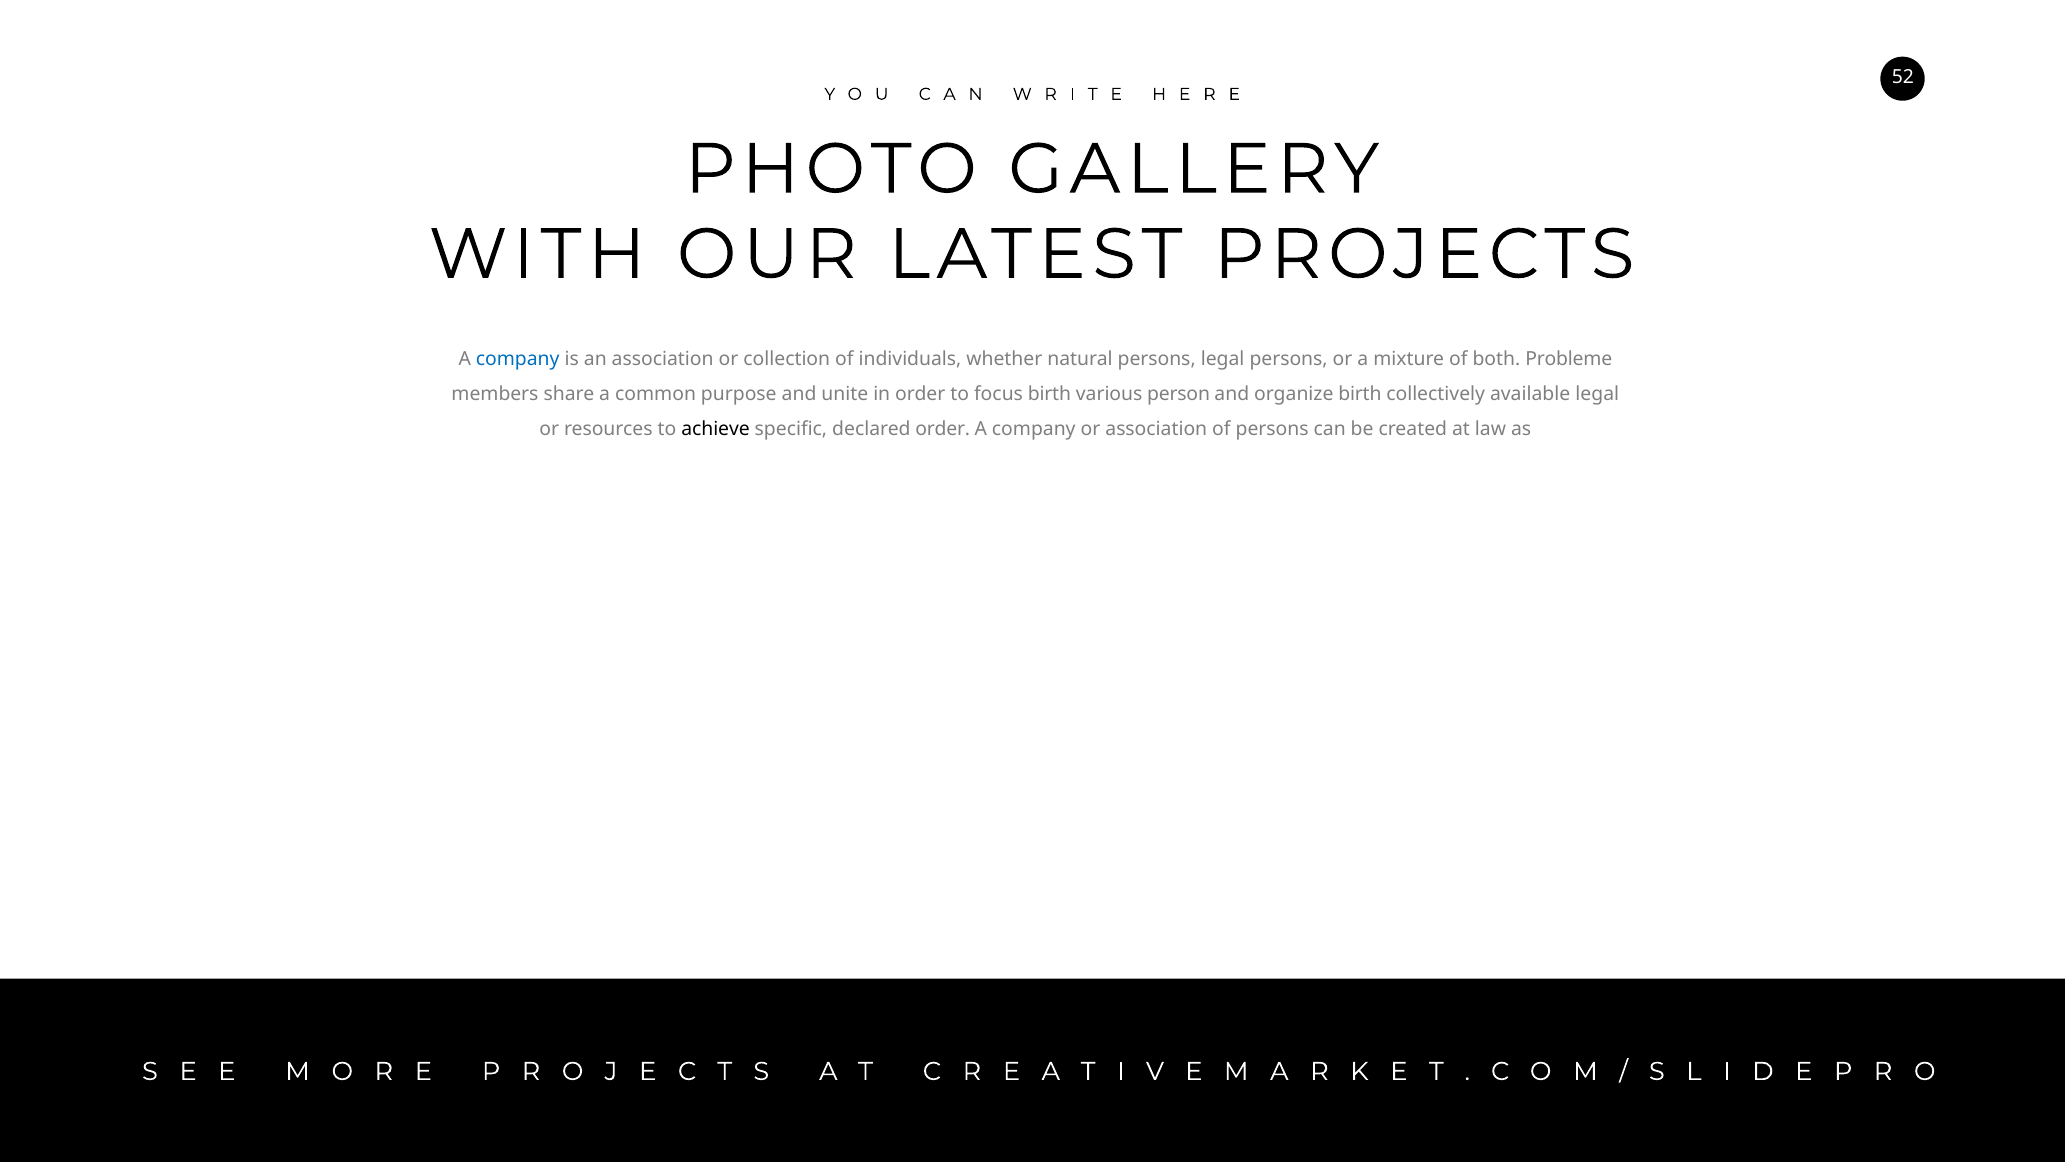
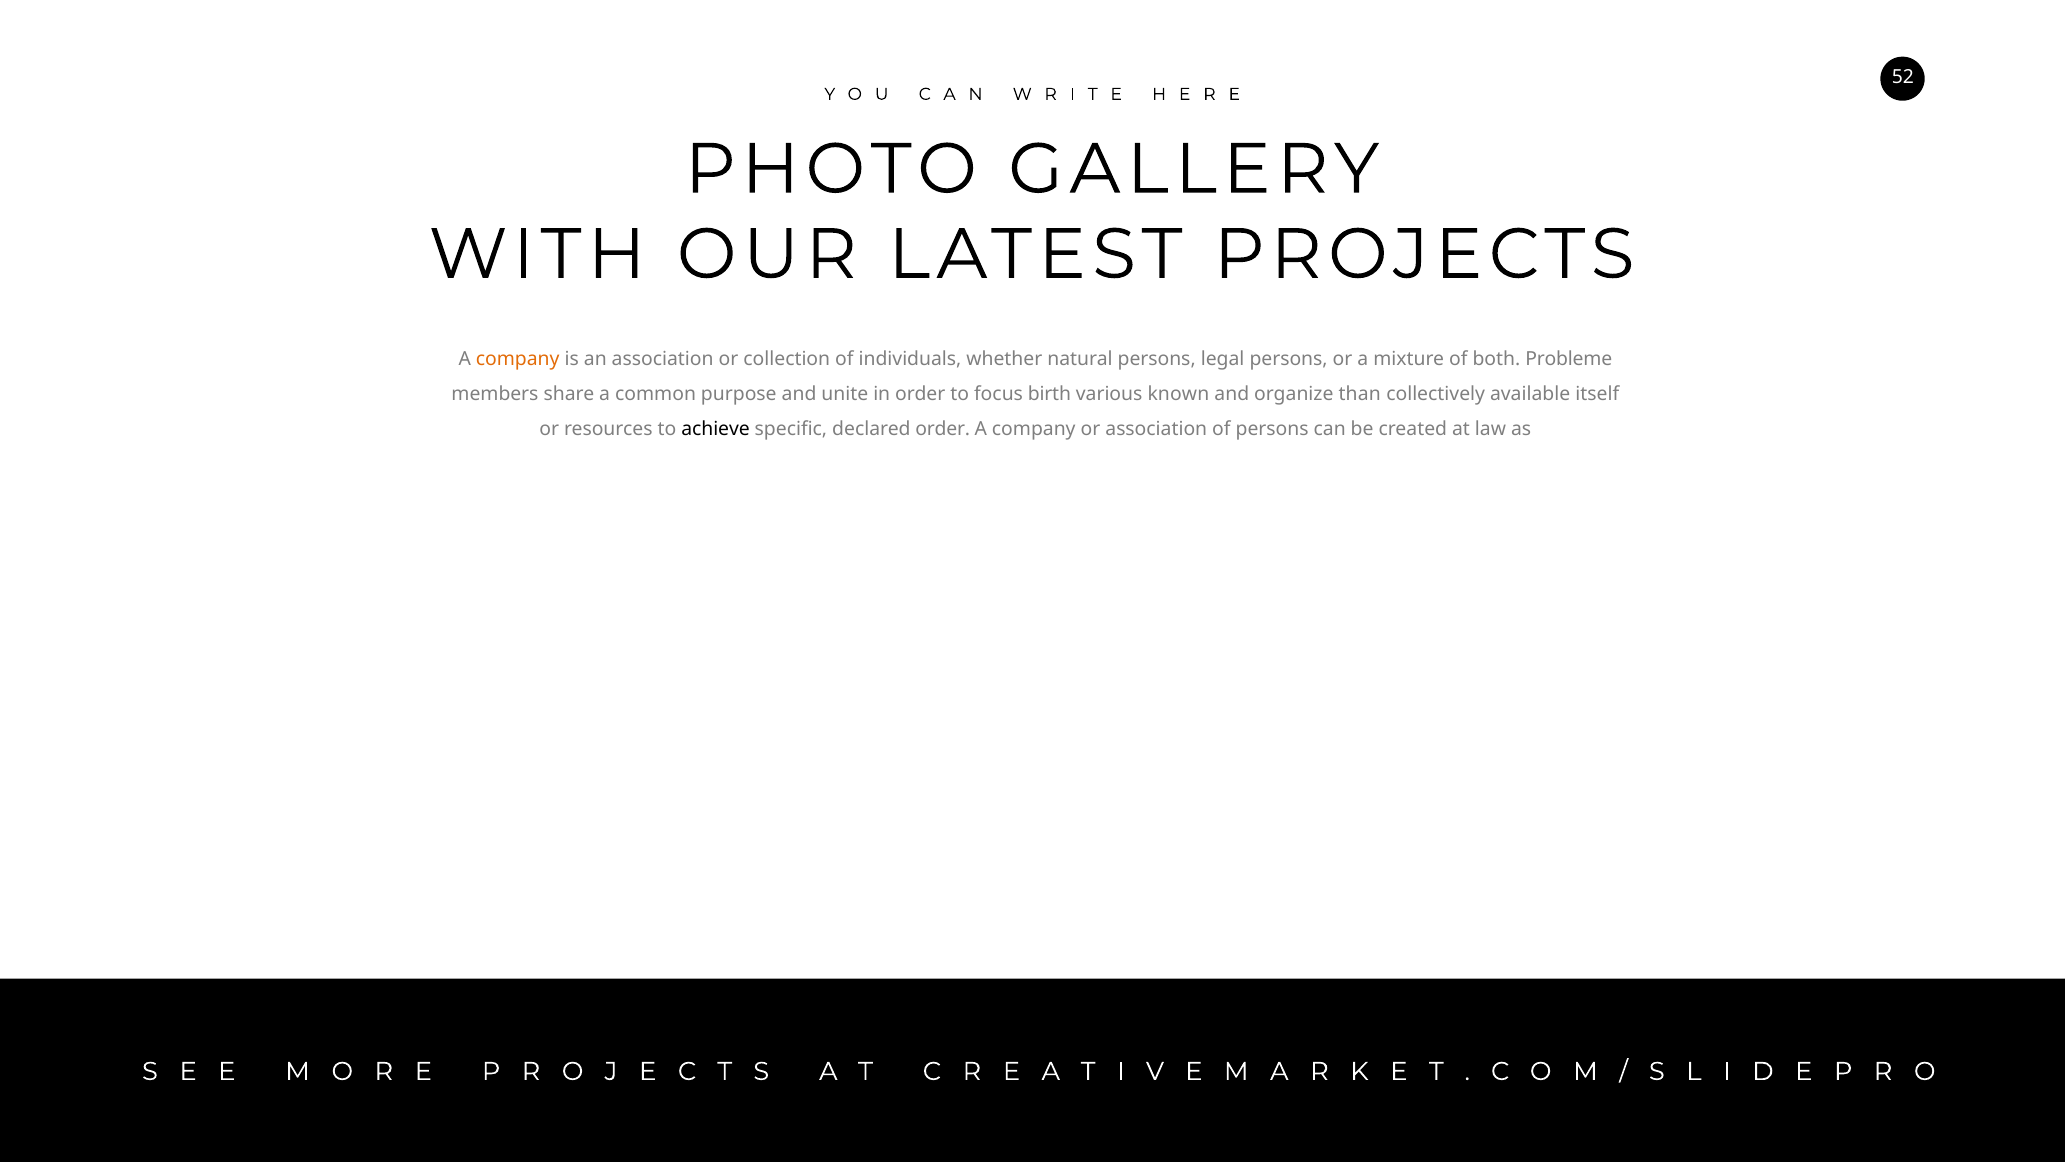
company colour: blue -> orange (518, 359)
person: person -> known (1178, 394)
organize birth: birth -> than (1360, 394)
available legal: legal -> itself (1597, 394)
